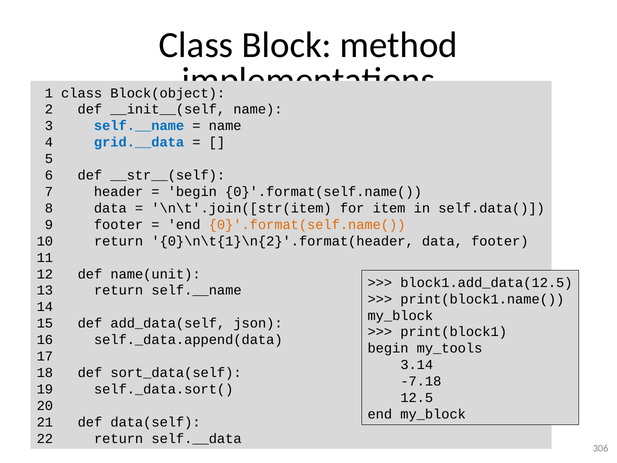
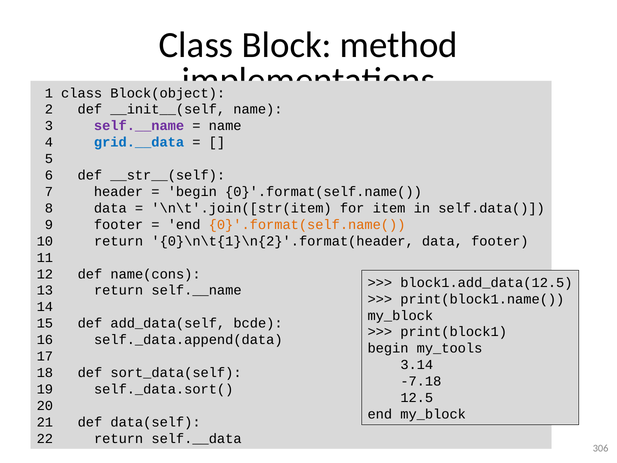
self.__name colour: blue -> purple (139, 126)
name(unit: name(unit -> name(cons (156, 274)
json: json -> bcde (258, 323)
